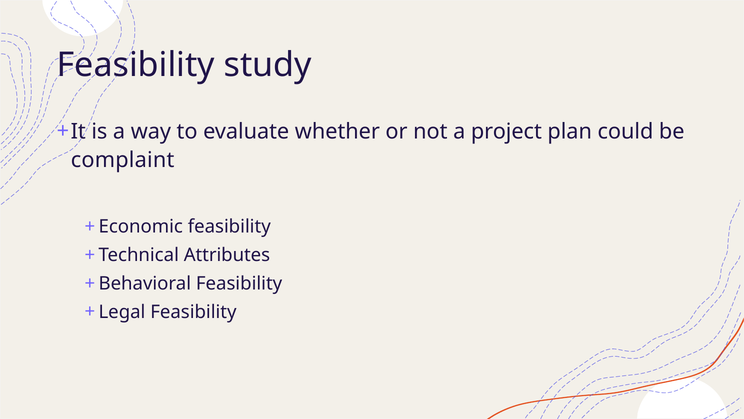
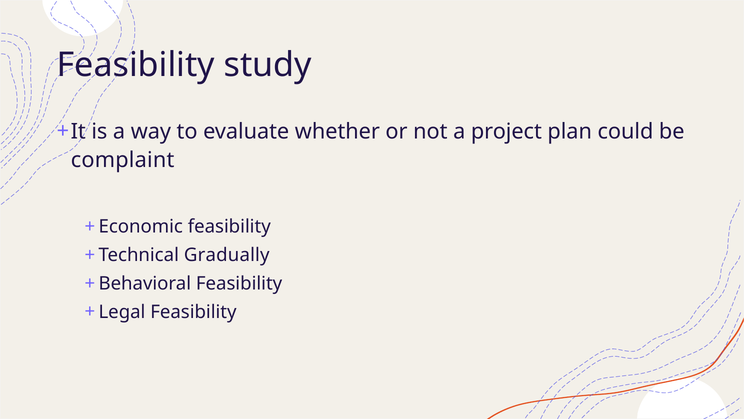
Attributes: Attributes -> Gradually (227, 255)
